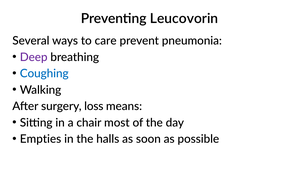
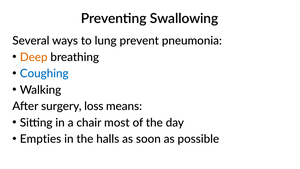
Leucovorin: Leucovorin -> Swallowing (184, 19)
care: care -> lung (106, 41)
Deep colour: purple -> orange (34, 57)
